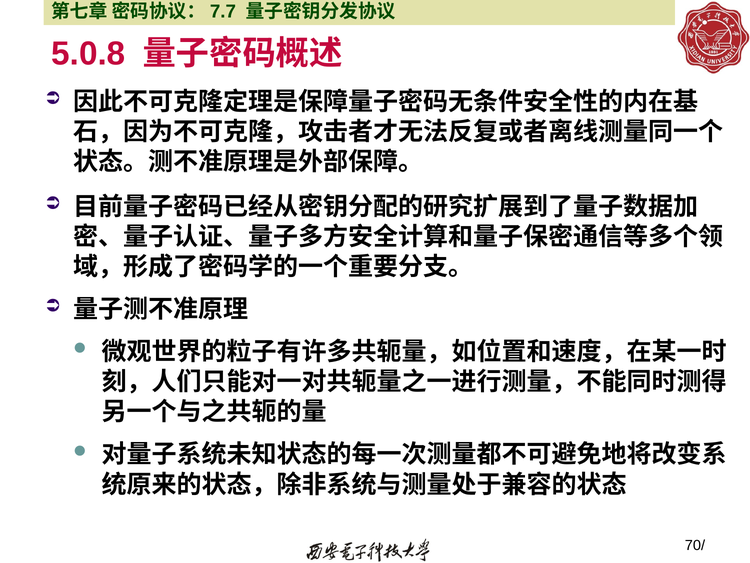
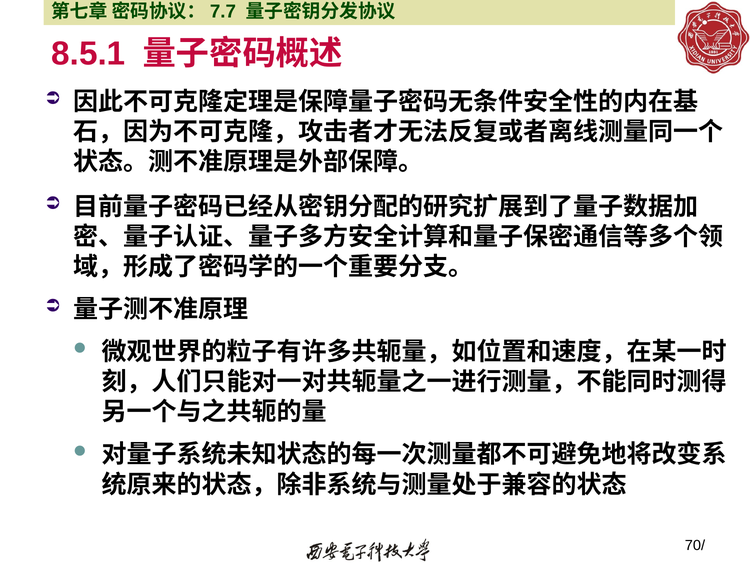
5.0.8: 5.0.8 -> 8.5.1 (88, 54)
